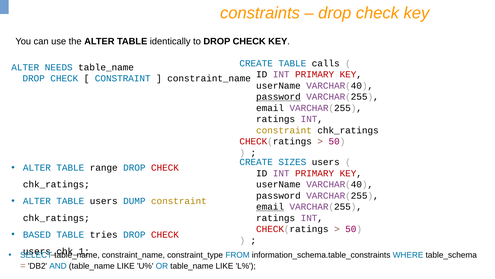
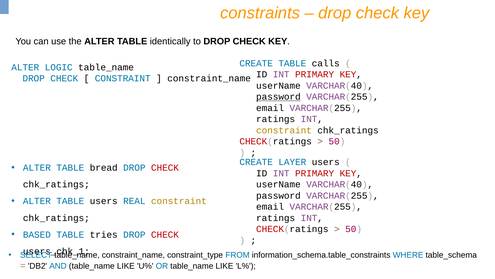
NEEDS: NEEDS -> LOGIC (59, 67)
SIZES: SIZES -> LAYER (292, 162)
range: range -> bread (104, 167)
DUMP: DUMP -> REAL (134, 201)
email underline: present -> none (270, 206)
